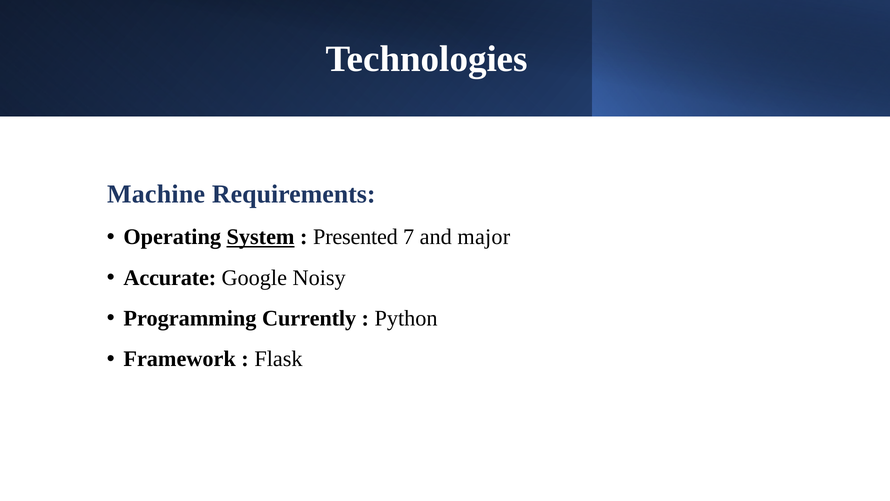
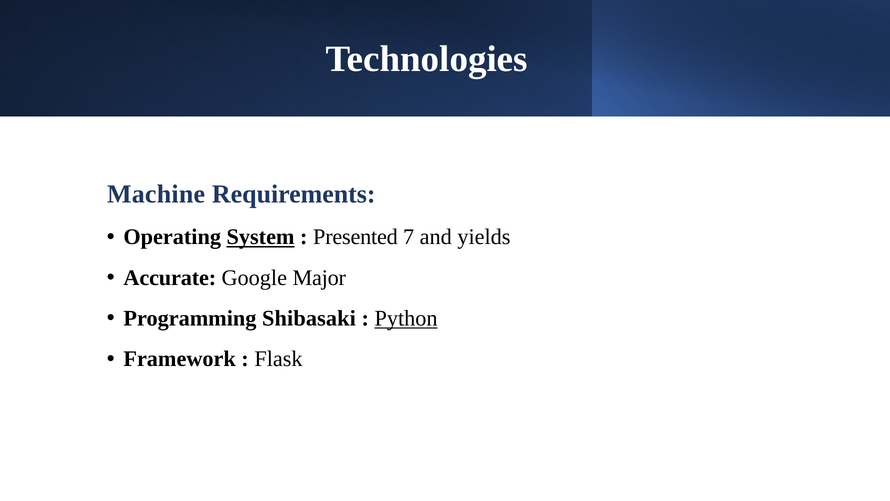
major: major -> yields (484, 237)
Noisy: Noisy -> Major (319, 278)
Currently: Currently -> Shibasaki (309, 318)
Python underline: none -> present (406, 318)
